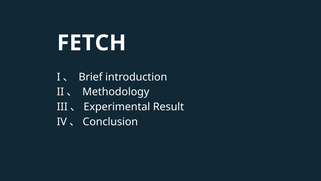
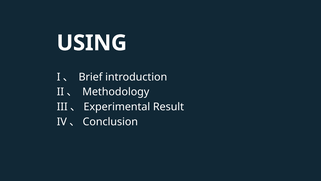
FETCH: FETCH -> USING (92, 43)
